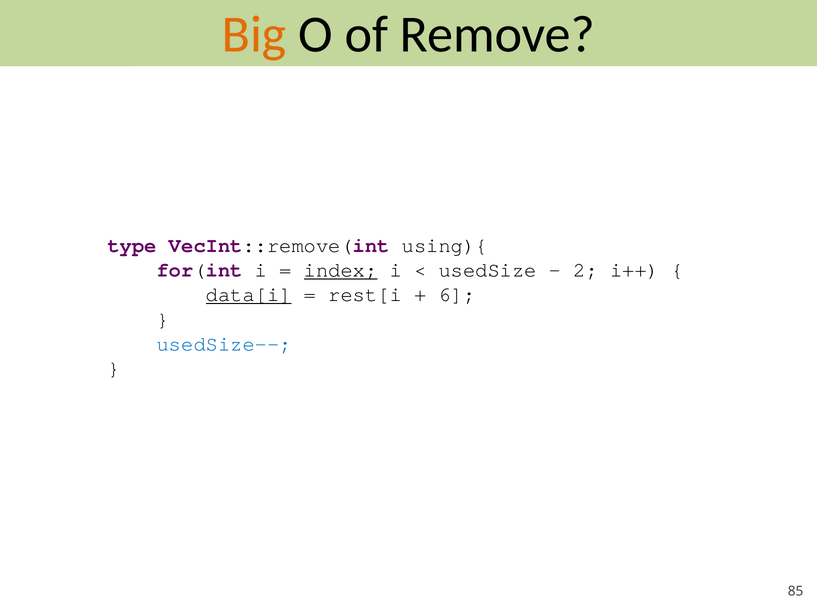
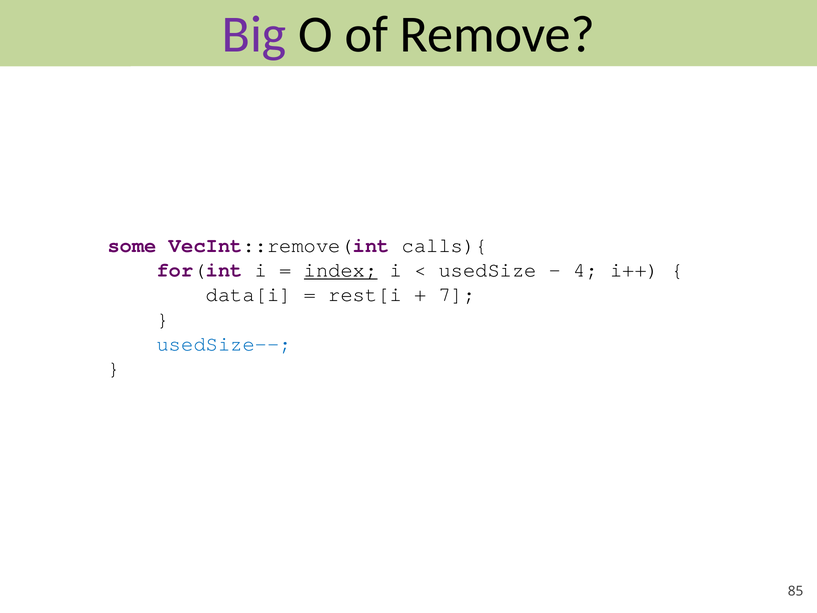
Big colour: orange -> purple (254, 34)
type: type -> some (132, 246)
using){: using){ -> calls){ (445, 246)
2: 2 -> 4 (586, 270)
data[i underline: present -> none (249, 295)
6: 6 -> 7 (457, 295)
